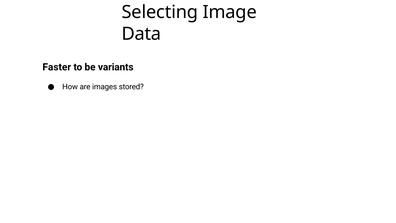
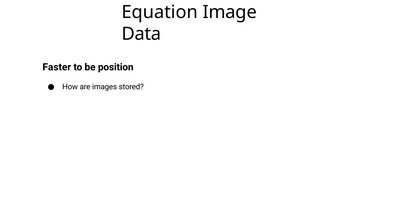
Selecting: Selecting -> Equation (160, 12)
variants: variants -> position (116, 67)
